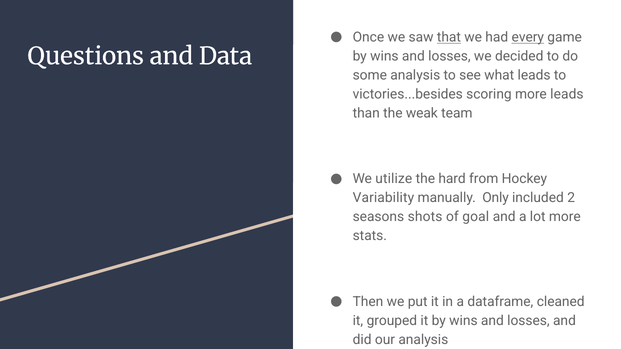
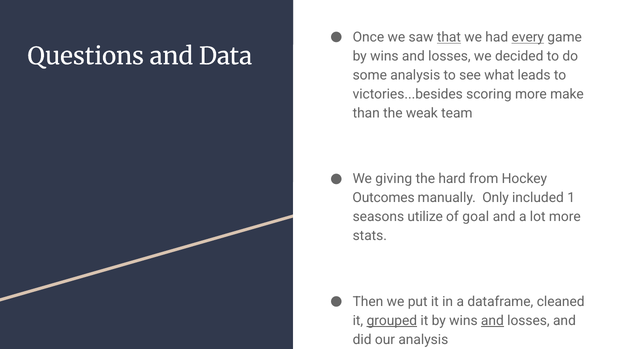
more leads: leads -> make (567, 94)
utilize: utilize -> giving (394, 179)
Variability: Variability -> Outcomes (384, 198)
2: 2 -> 1 (571, 198)
shots: shots -> utilize (425, 217)
grouped underline: none -> present (392, 321)
and underline: none -> present (492, 321)
